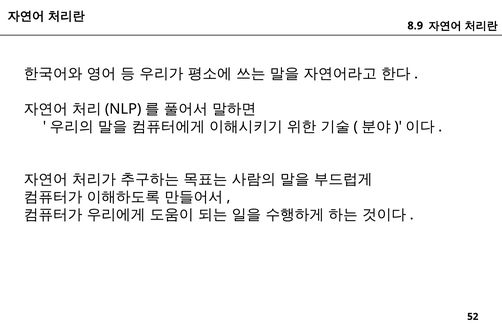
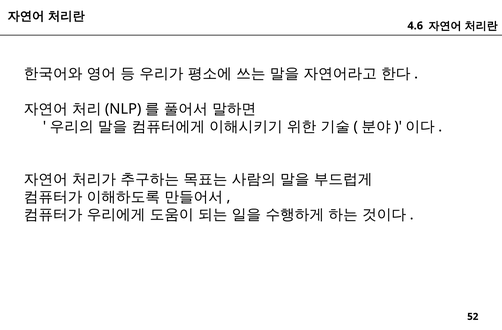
8.9: 8.9 -> 4.6 (415, 26)
